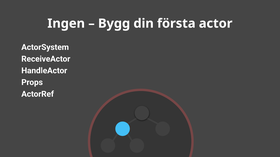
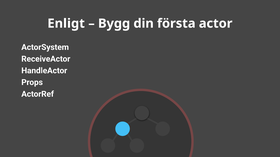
Ingen: Ingen -> Enligt (66, 24)
